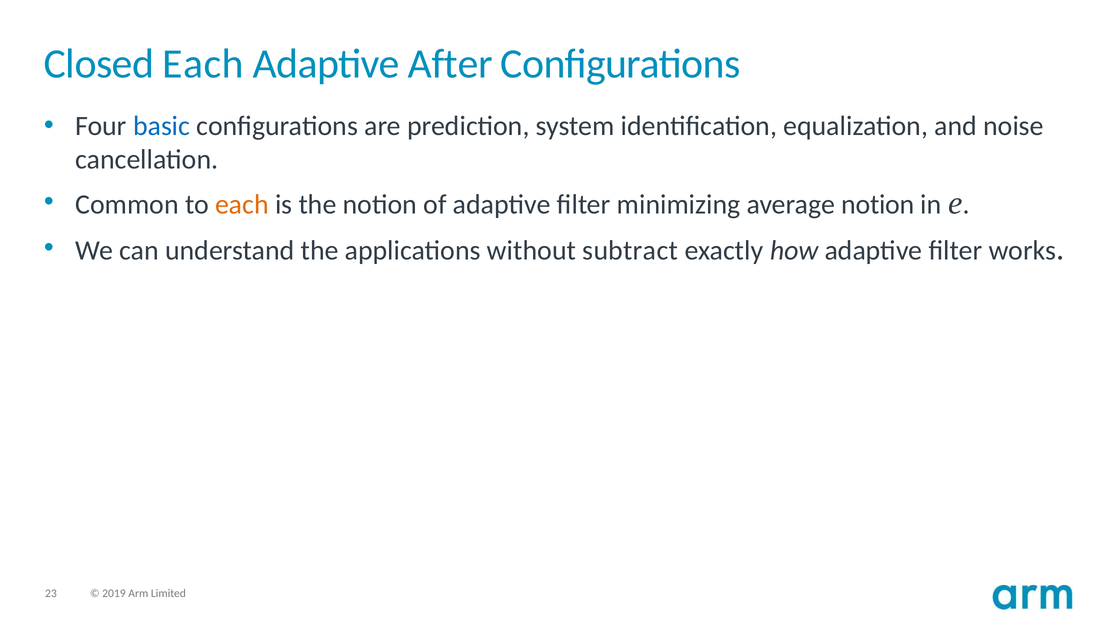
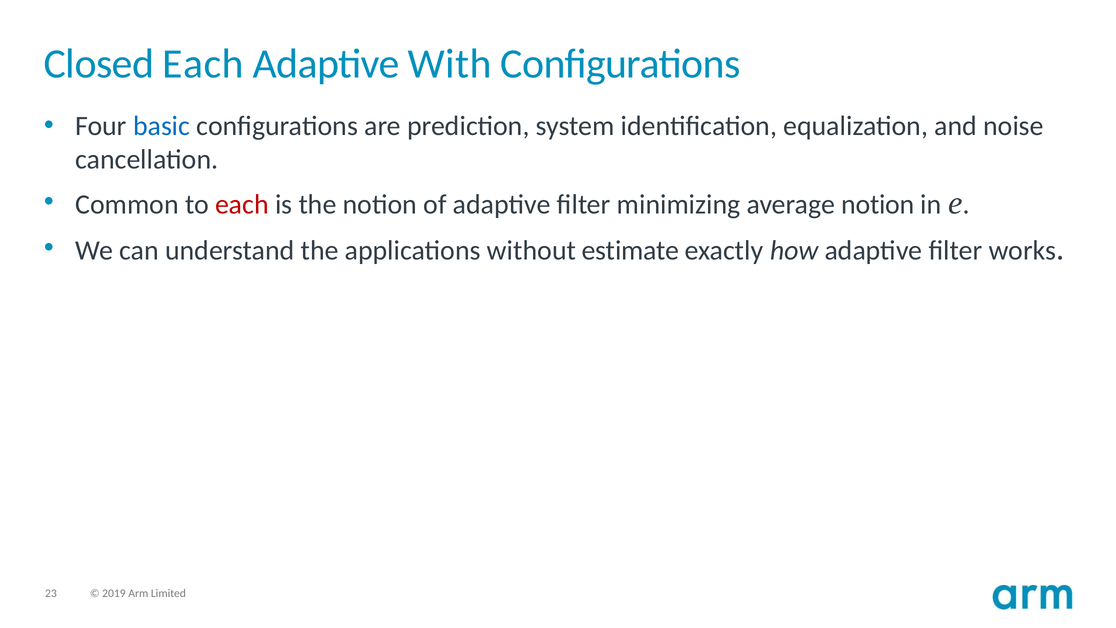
After: After -> With (450, 64)
each colour: orange -> red (242, 204)
subtract: subtract -> estimate (630, 251)
